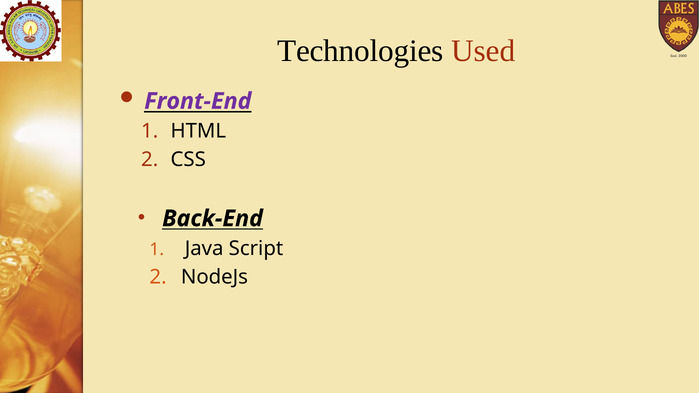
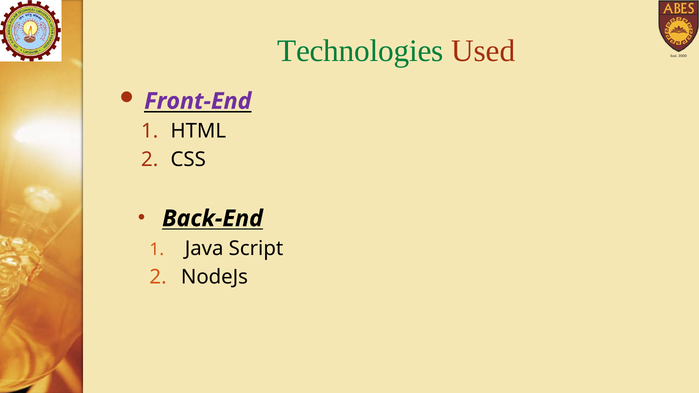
Technologies colour: black -> green (360, 51)
